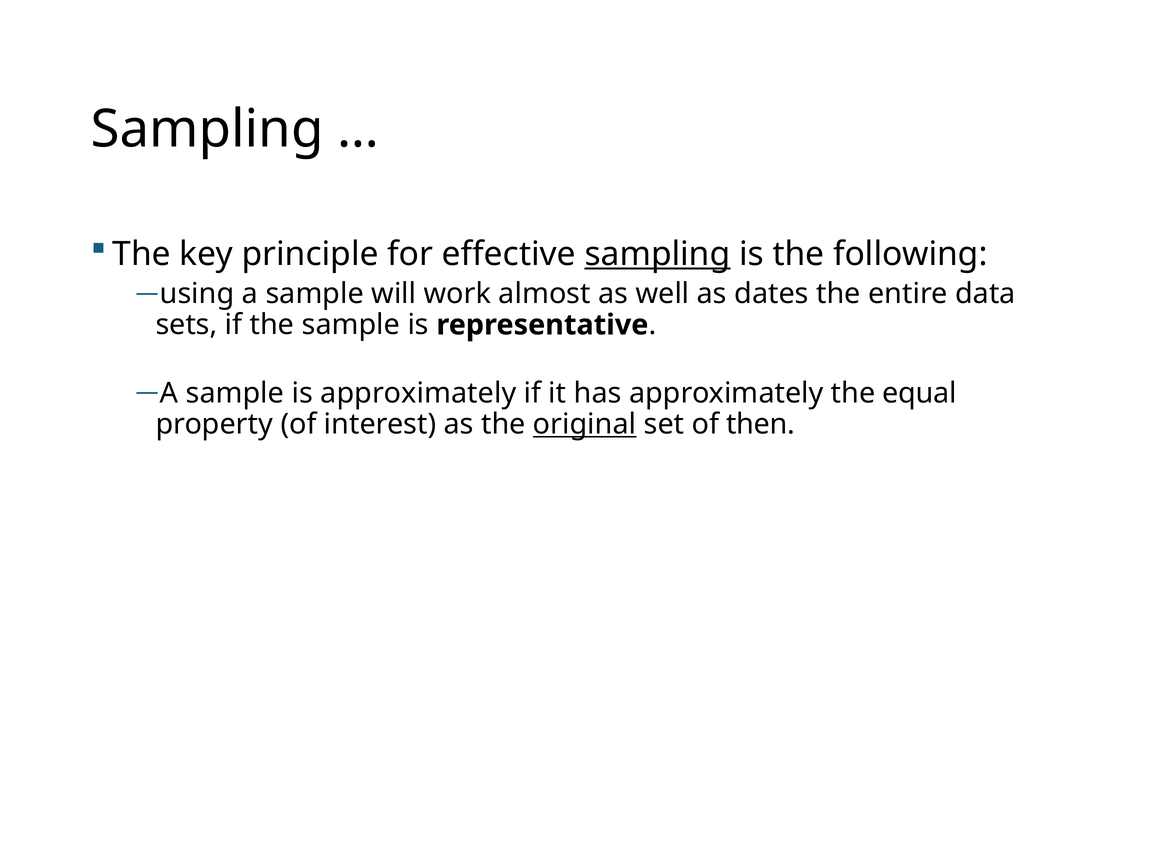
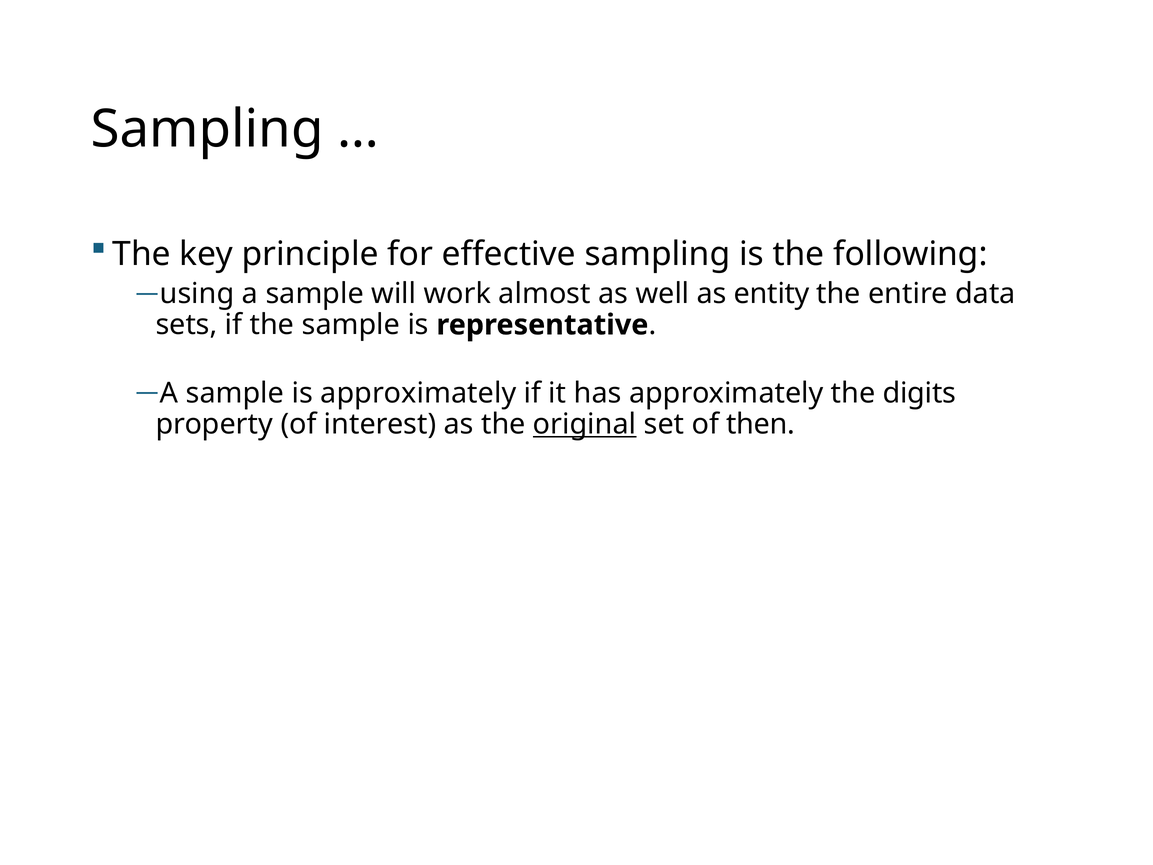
sampling underline: present -> none (658, 254)
dates: dates -> entity (772, 294)
equal: equal -> digits (919, 393)
